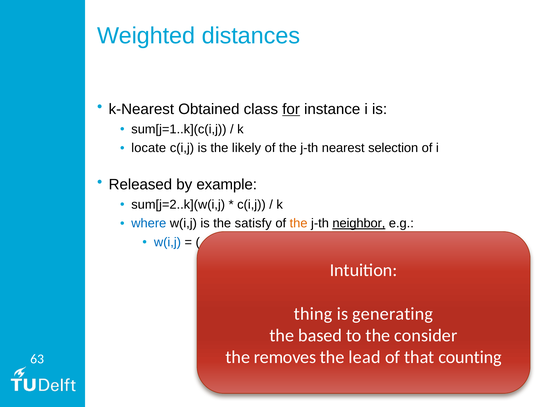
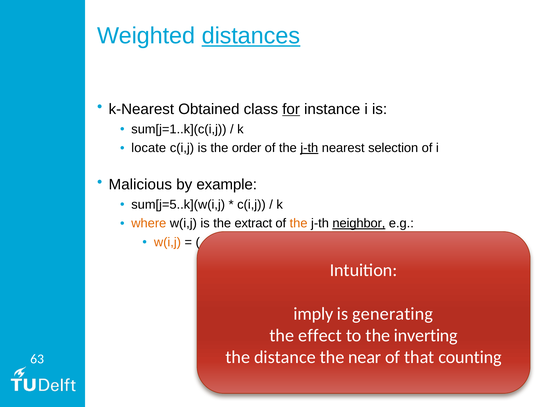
distances underline: none -> present (251, 36)
likely: likely -> order (247, 148)
j-th underline: none -> present (309, 148)
Released: Released -> Malicious (140, 185)
sum[j=2..k](w(i,j: sum[j=2..k](w(i,j -> sum[j=5..k](w(i,j (178, 205)
where colour: blue -> orange (149, 223)
satisfy: satisfy -> extract (253, 223)
w(i,j colour: blue -> orange (167, 242)
thing: thing -> imply (313, 314)
based: based -> effect (320, 336)
consider: consider -> inverting (426, 336)
removes: removes -> distance (285, 357)
lead: lead -> near (365, 357)
